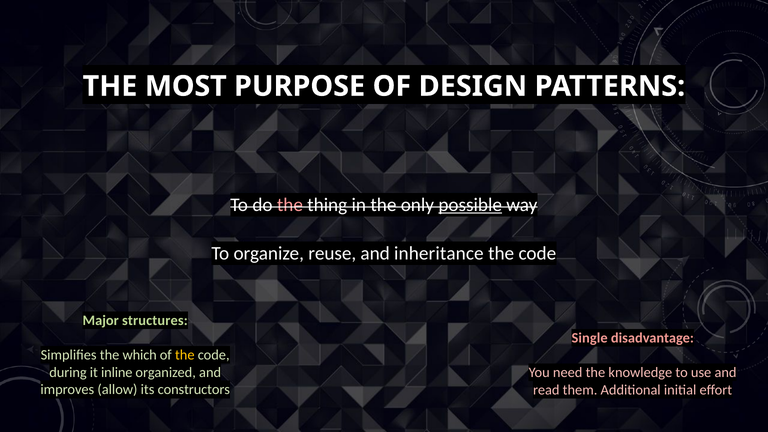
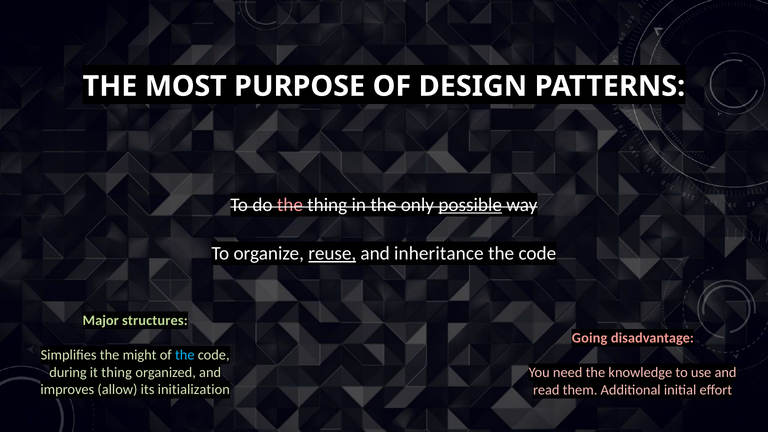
reuse underline: none -> present (332, 253)
Single: Single -> Going (590, 338)
which: which -> might (140, 355)
the colour: yellow -> light blue (185, 355)
it inline: inline -> thing (117, 372)
constructors: constructors -> initialization (194, 390)
